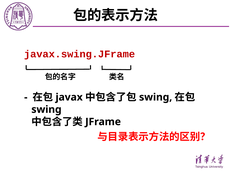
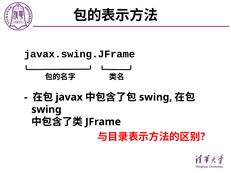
javax.swing.JFrame colour: red -> black (80, 54)
